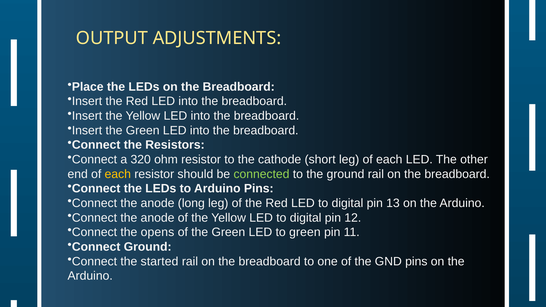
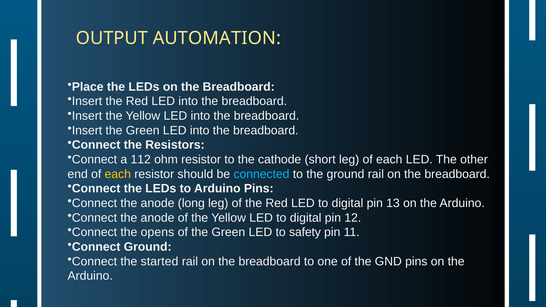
ADJUSTMENTS: ADJUSTMENTS -> AUTOMATION (217, 38)
320: 320 -> 112 (141, 160)
connected colour: light green -> light blue (261, 174)
to green: green -> safety (305, 232)
